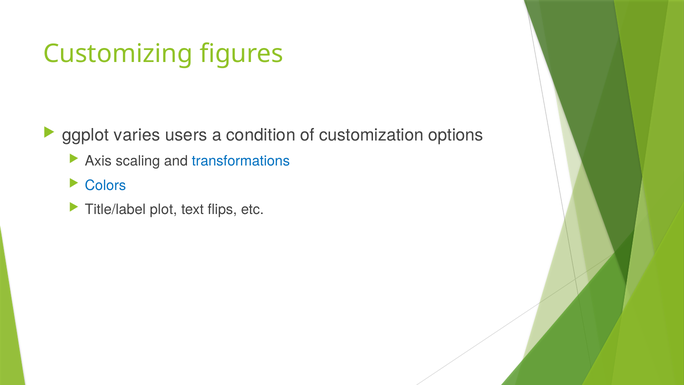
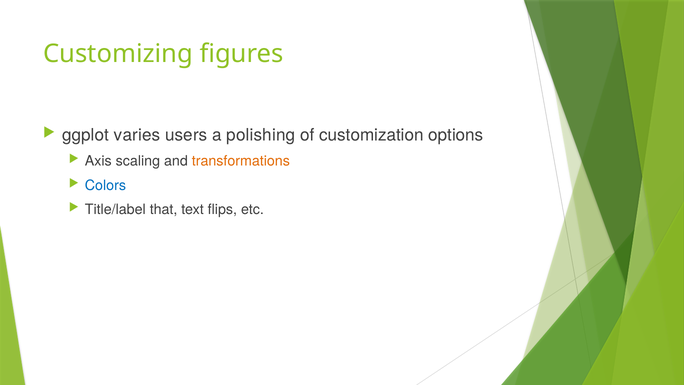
condition: condition -> polishing (261, 135)
transformations colour: blue -> orange (241, 161)
plot: plot -> that (164, 209)
